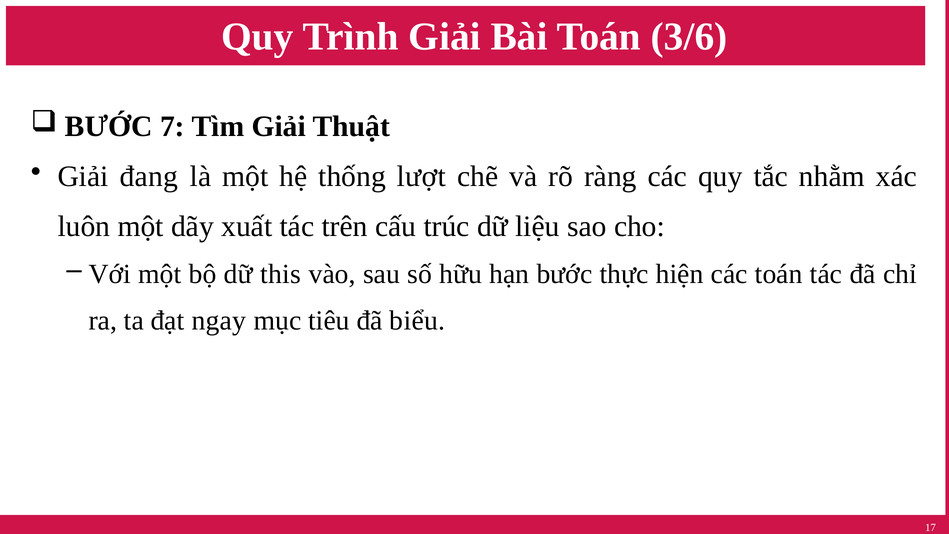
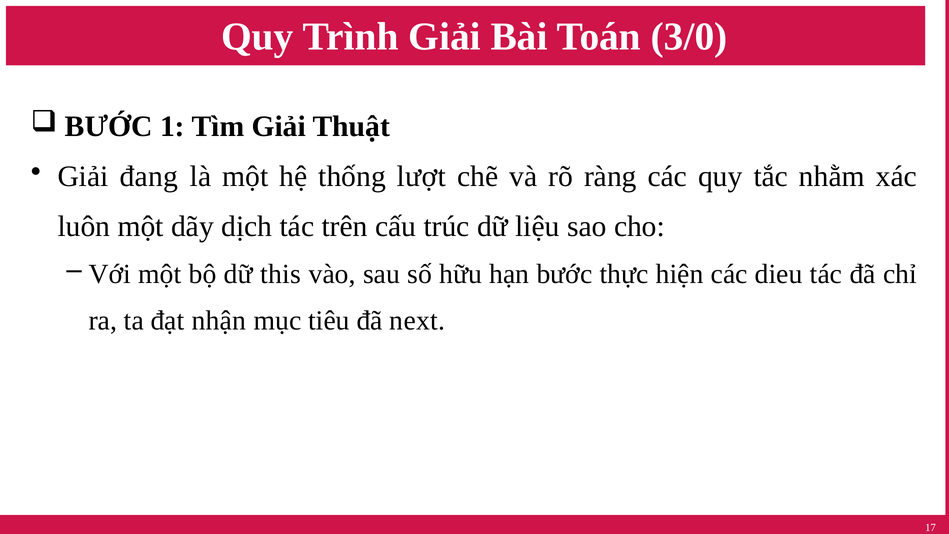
3/6: 3/6 -> 3/0 (689, 37)
7: 7 -> 1 (172, 127)
xuất: xuất -> dịch (247, 226)
các toán: toán -> dieu (779, 274)
ngay: ngay -> nhận (219, 320)
biểu: biểu -> next (417, 320)
